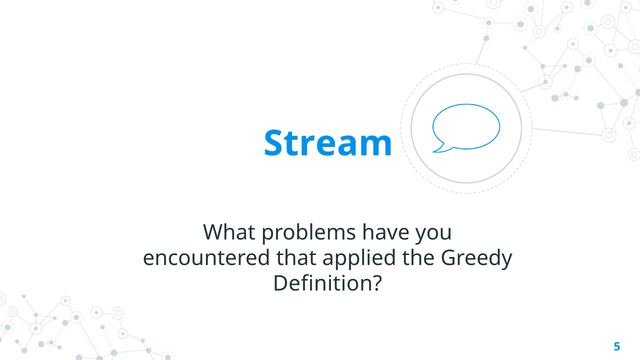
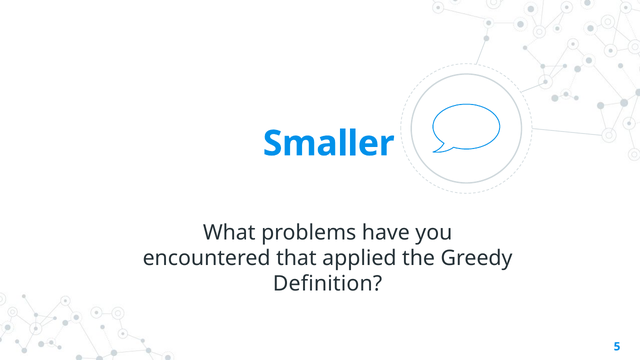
Stream: Stream -> Smaller (329, 144)
